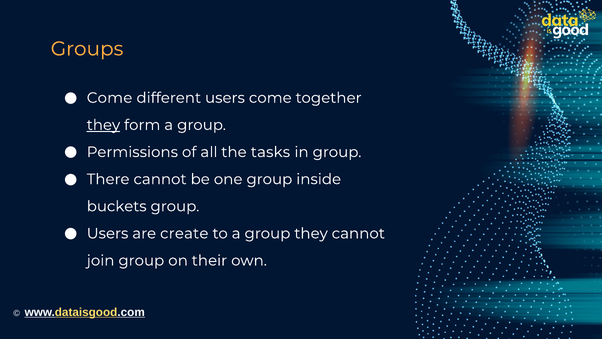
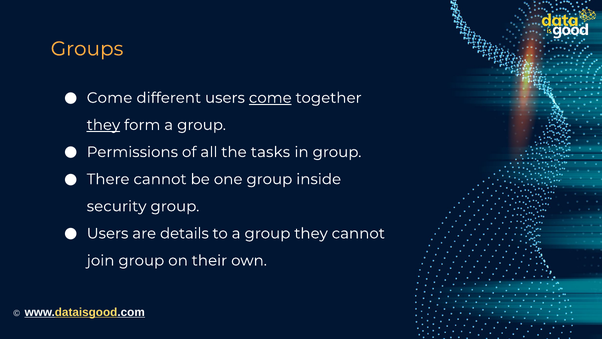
come underline: none -> present (270, 98)
buckets: buckets -> security (117, 206)
create: create -> details (184, 233)
